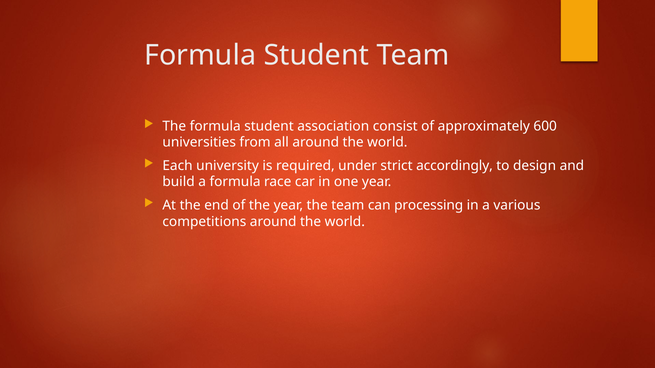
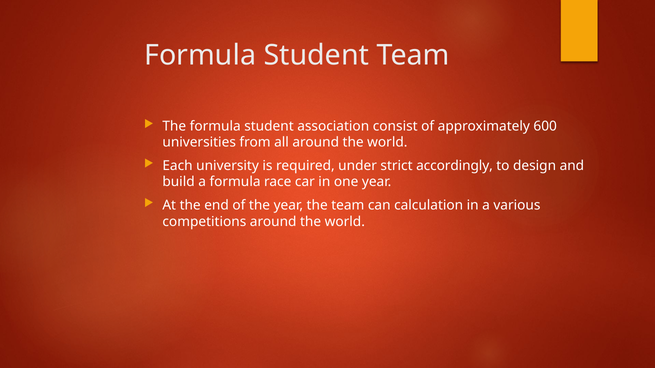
processing: processing -> calculation (429, 205)
